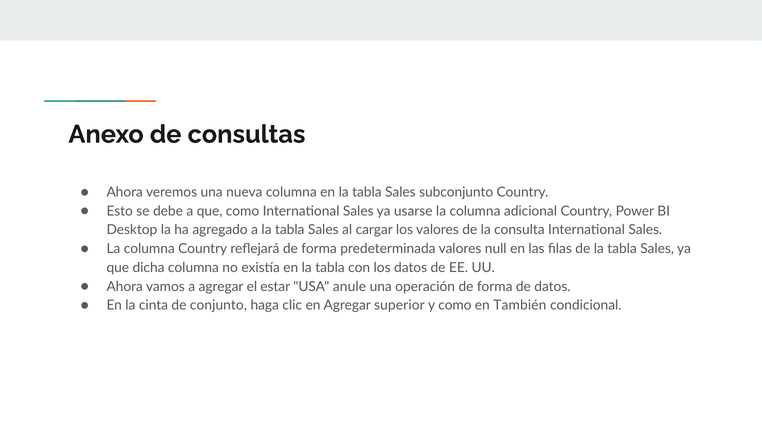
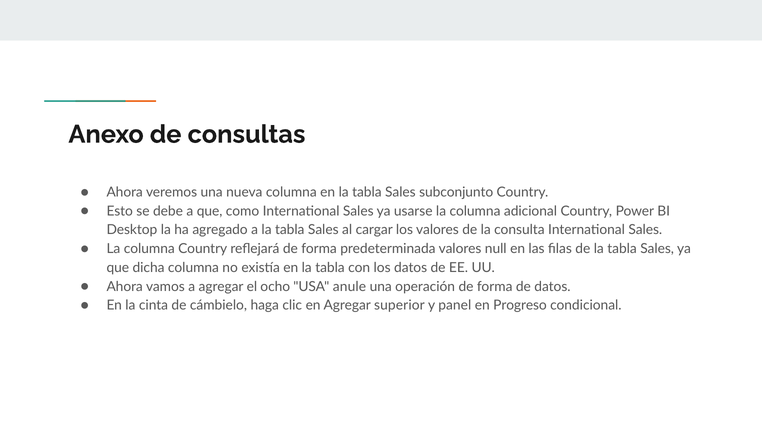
estar: estar -> ocho (275, 287)
conjunto: conjunto -> cámbielo (218, 306)
y como: como -> panel (455, 306)
También: También -> Progreso (520, 306)
